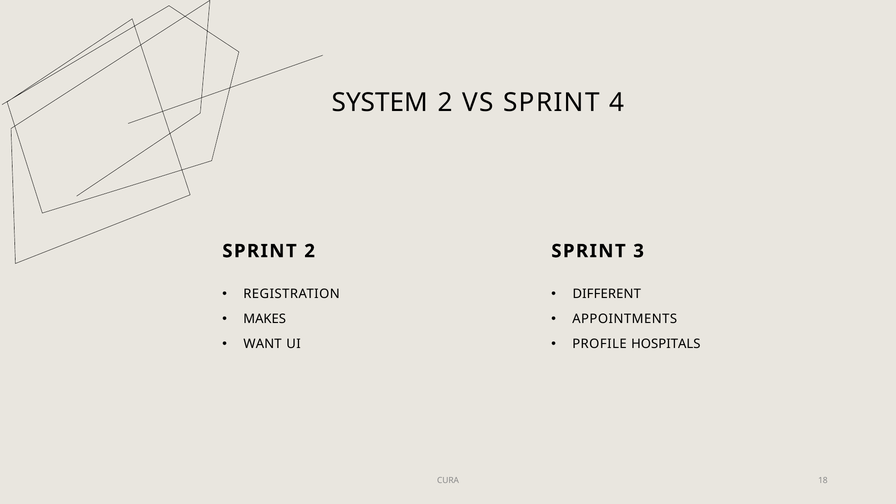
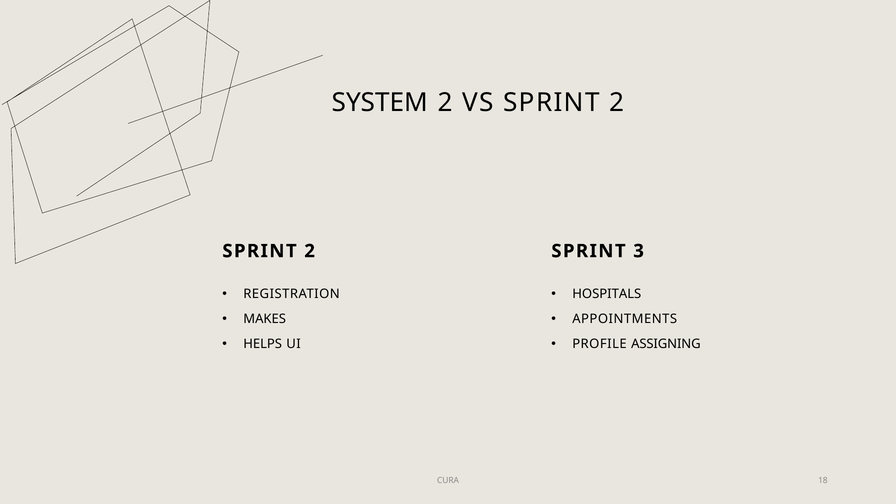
VS SPRINT 4: 4 -> 2 (617, 102)
DIFFERENT: DIFFERENT -> HOSPITALS (607, 294)
WANT: WANT -> HELPS (263, 344)
HOSPITALS: HOSPITALS -> ASSIGNING (666, 344)
